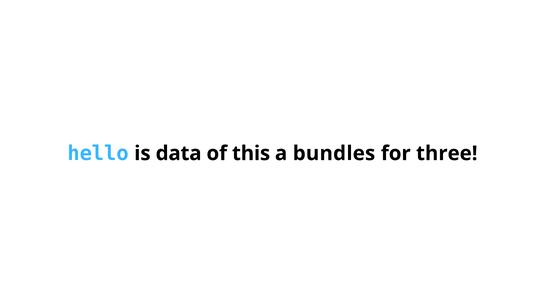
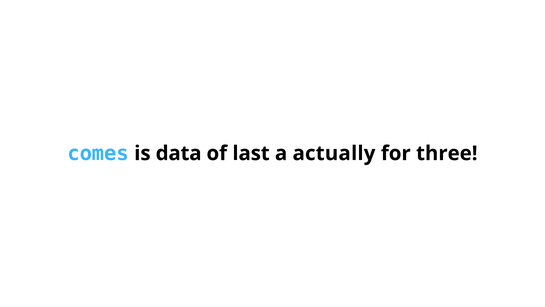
hello: hello -> comes (98, 153)
this: this -> last (251, 153)
bundles: bundles -> actually (334, 153)
